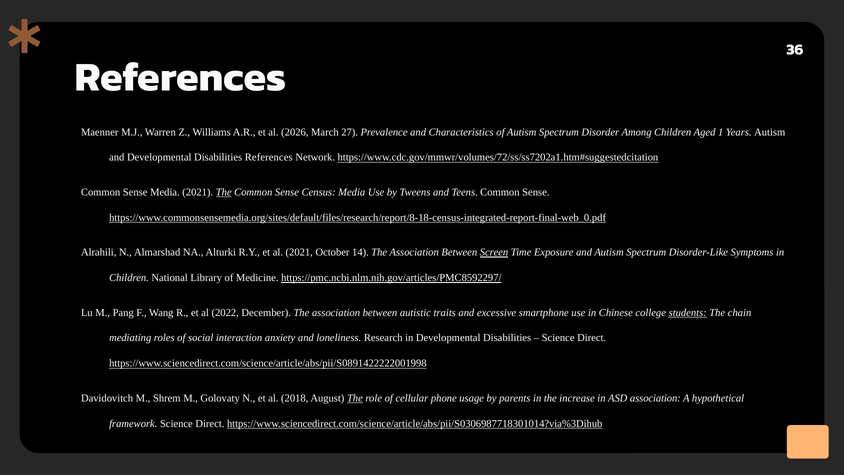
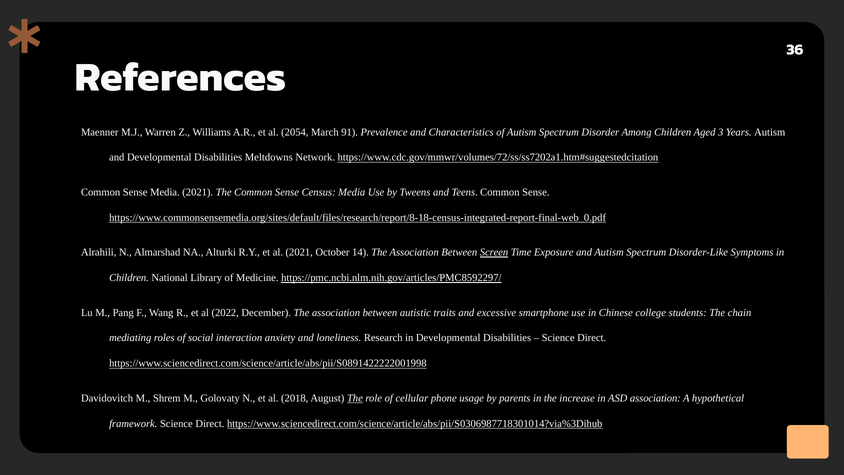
2026: 2026 -> 2054 (295, 132)
27: 27 -> 91 (350, 132)
1: 1 -> 3 (721, 132)
Disabilities References: References -> Meltdowns (269, 157)
The underline: present -> none (224, 192)
students underline: present -> none (688, 312)
